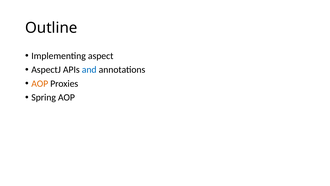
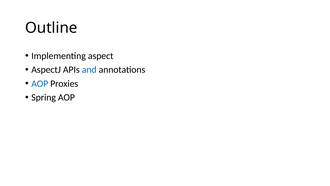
AOP colour: orange -> blue (40, 83)
